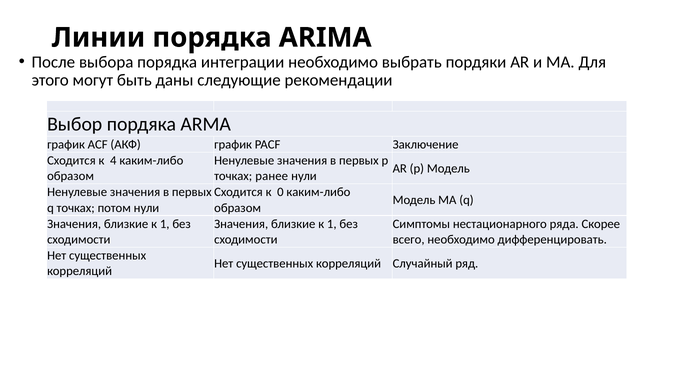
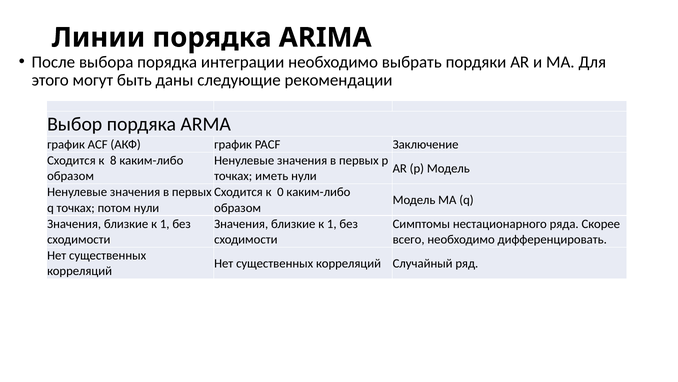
4: 4 -> 8 (113, 160)
ранее: ранее -> иметь (272, 176)
